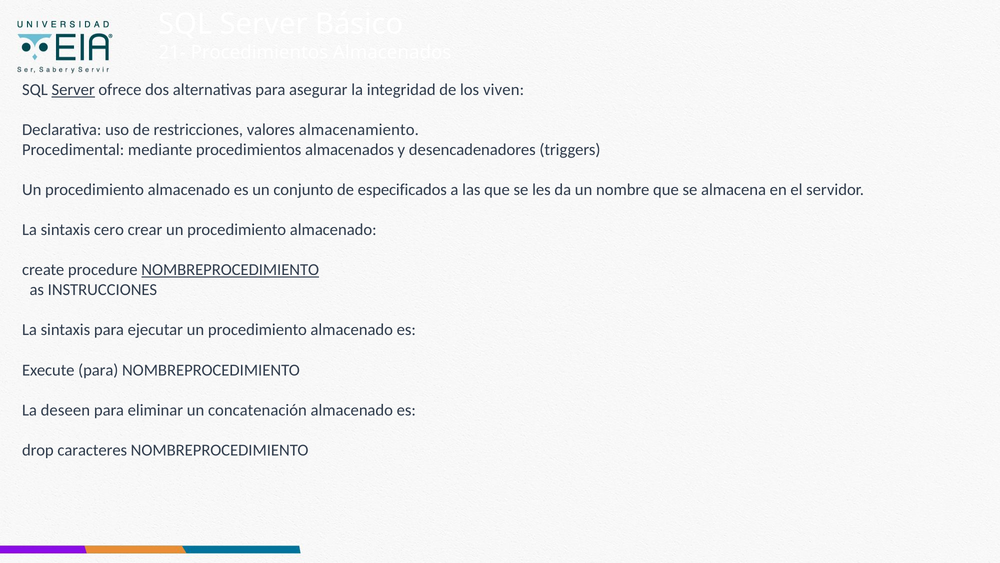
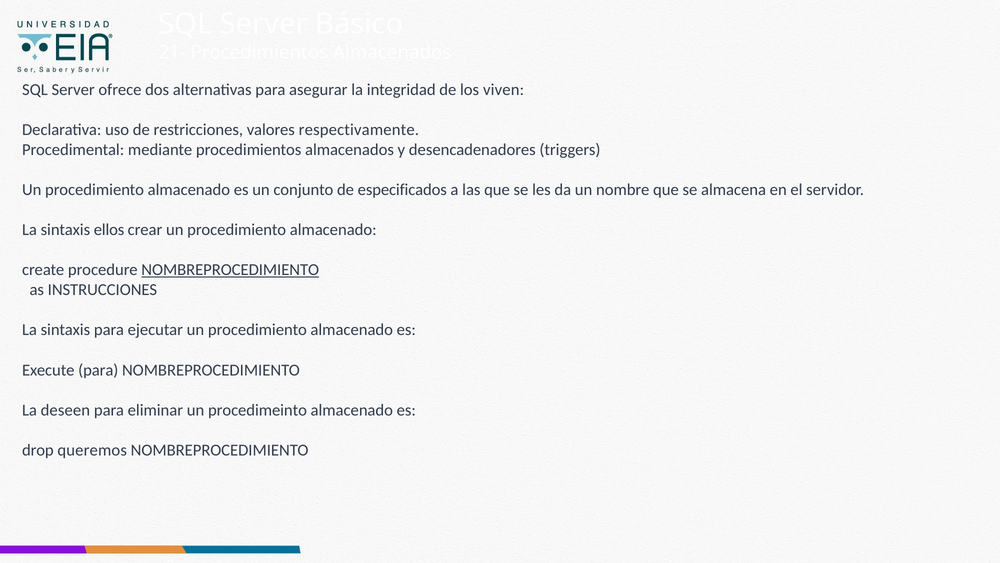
Server underline: present -> none (73, 90)
almacenamiento: almacenamiento -> respectivamente (359, 130)
cero: cero -> ellos (109, 230)
concatenación: concatenación -> procedimeinto (257, 410)
caracteres: caracteres -> queremos (92, 450)
